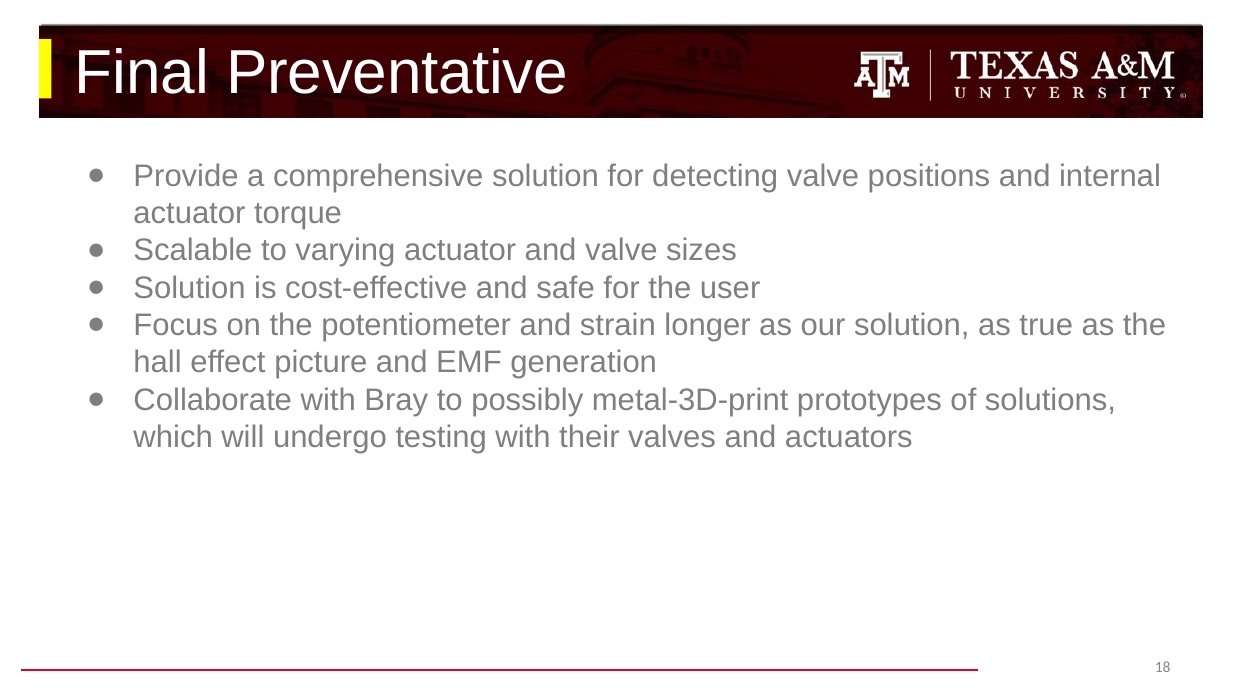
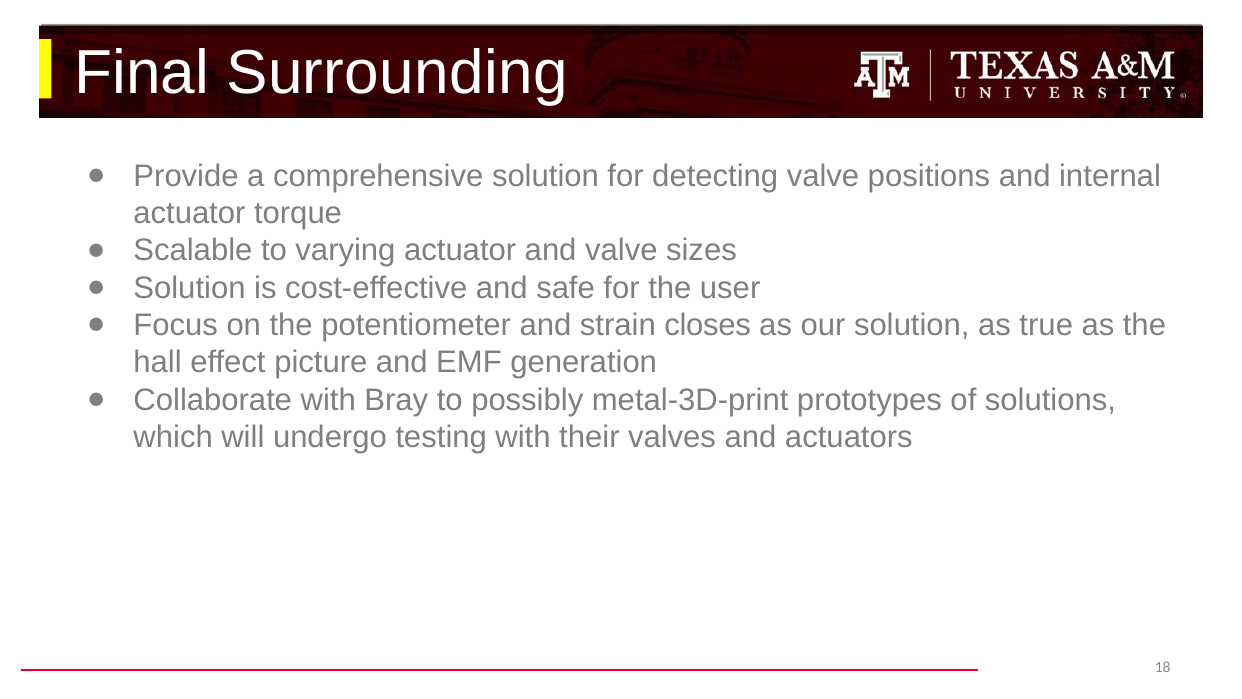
Preventative: Preventative -> Surrounding (397, 73)
longer: longer -> closes (708, 325)
